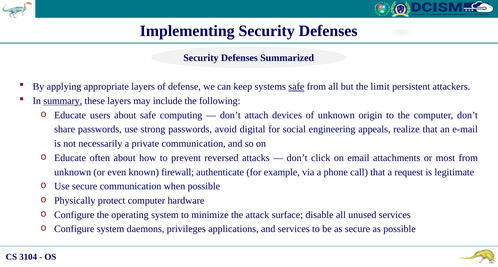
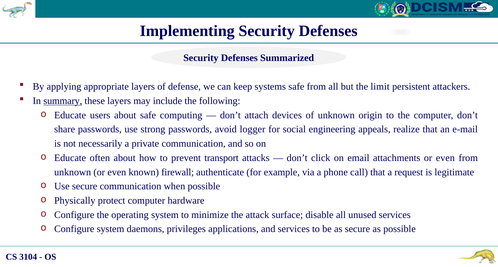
safe underline: present -> none (296, 87)
digital: digital -> logger (253, 129)
reversed: reversed -> transport (222, 158)
attachments or most: most -> even (445, 158)
